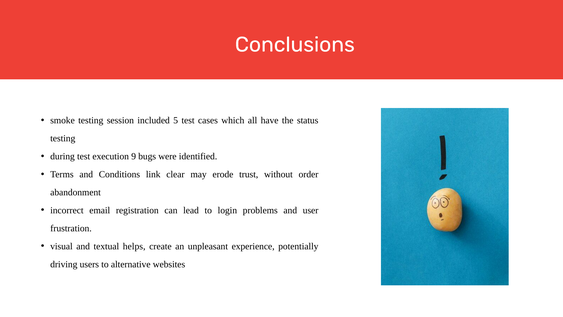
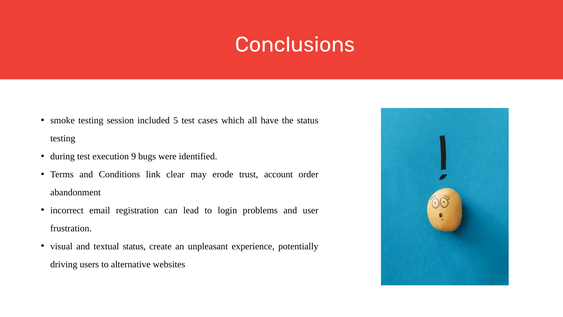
without: without -> account (278, 174)
textual helps: helps -> status (134, 246)
